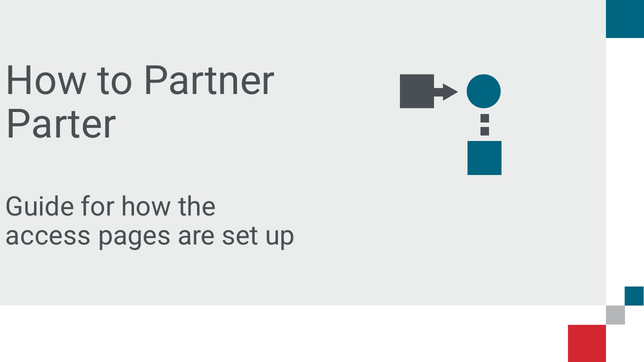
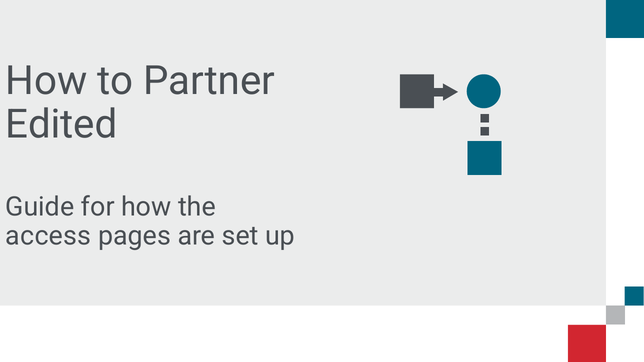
Parter: Parter -> Edited (61, 124)
